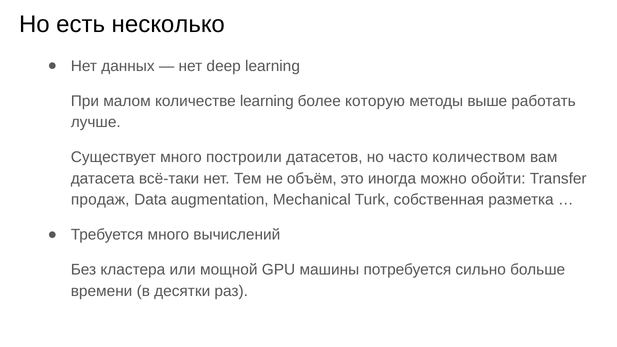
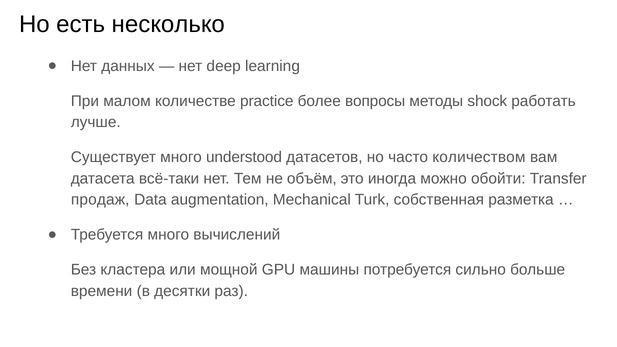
количестве learning: learning -> practice (267, 101)
которую: которую -> вопросы (375, 101)
выше: выше -> shock (487, 101)
построили: построили -> understood (244, 157)
